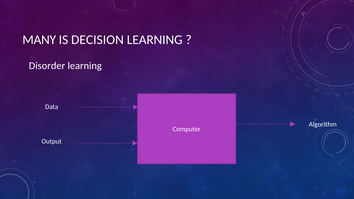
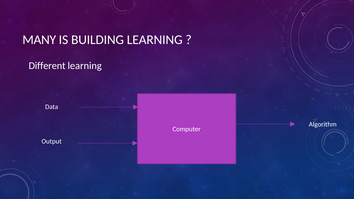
DECISION: DECISION -> BUILDING (98, 40)
Disorder: Disorder -> Different (47, 66)
